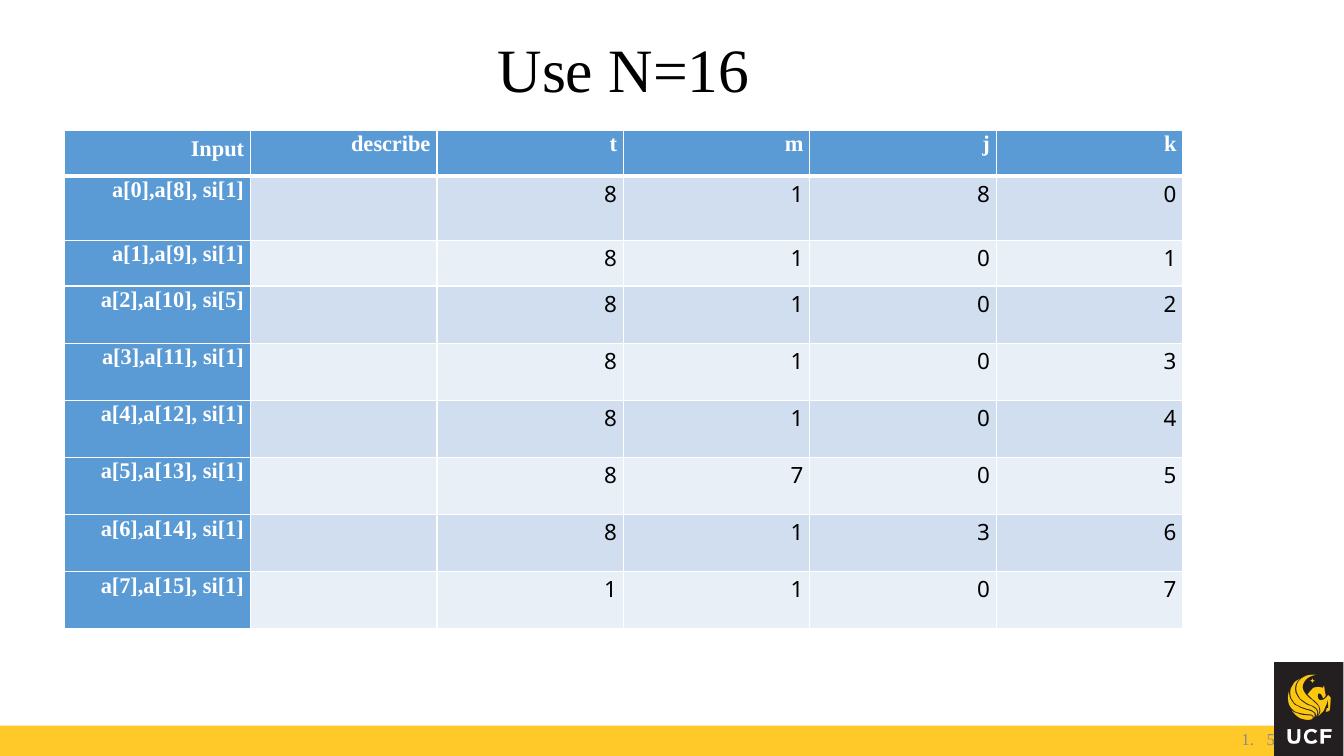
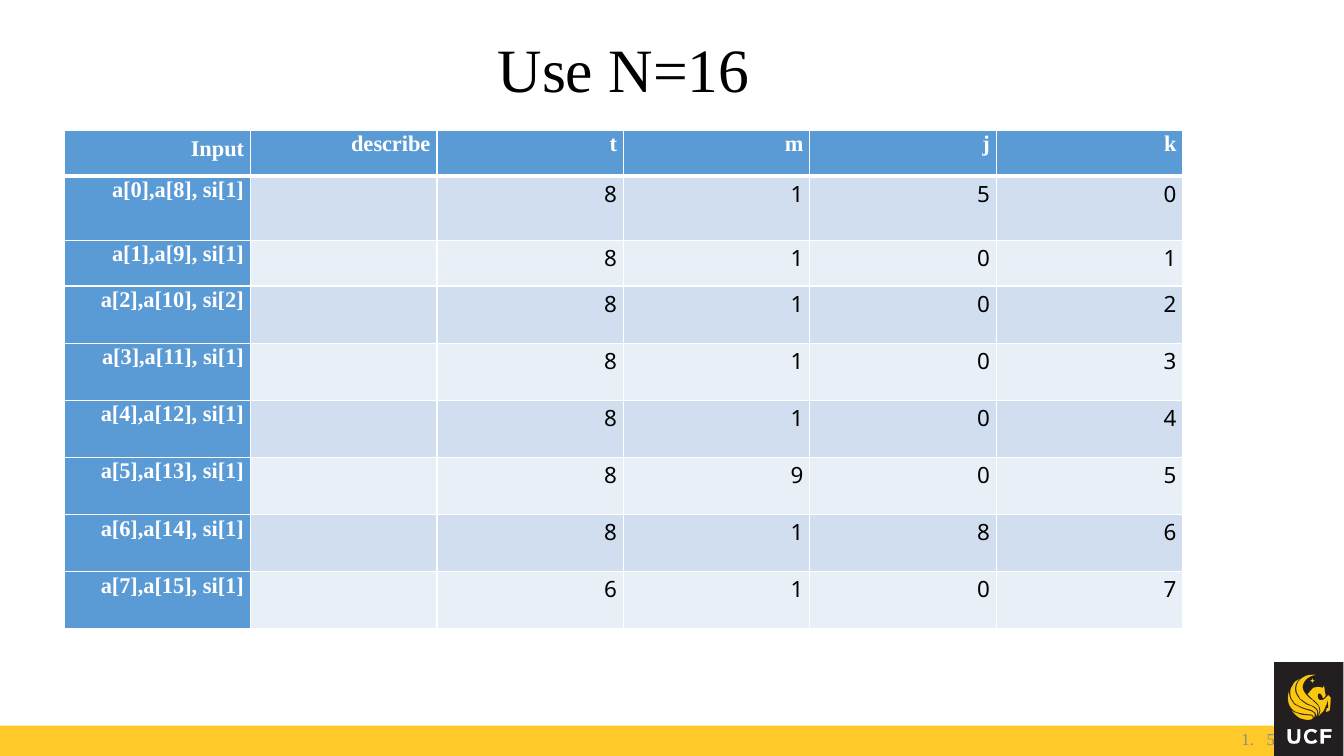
8 1 8: 8 -> 5 (983, 195)
si[5: si[5 -> si[2 (223, 300)
8 7: 7 -> 9 (797, 476)
1 3: 3 -> 8 (983, 533)
si[1 1: 1 -> 6 (611, 590)
